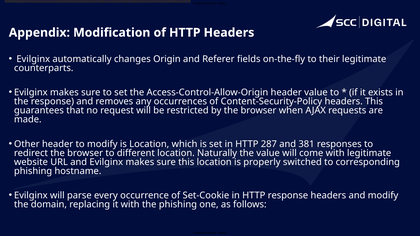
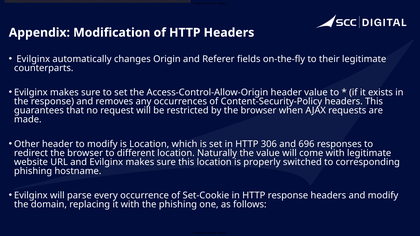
287: 287 -> 306 (269, 144)
381: 381 -> 696 (306, 144)
